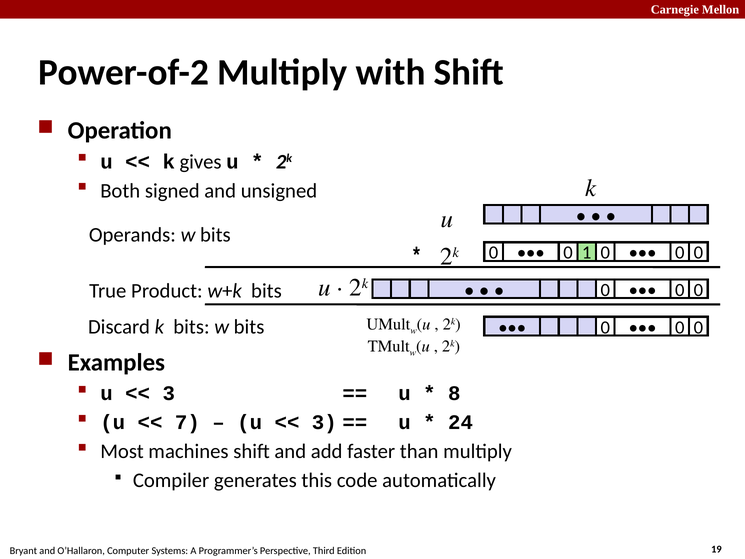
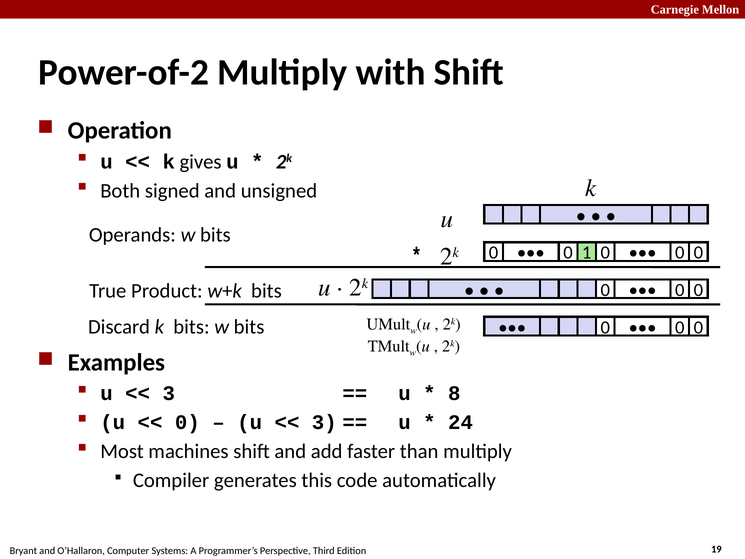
7: 7 -> 0 (187, 422)
